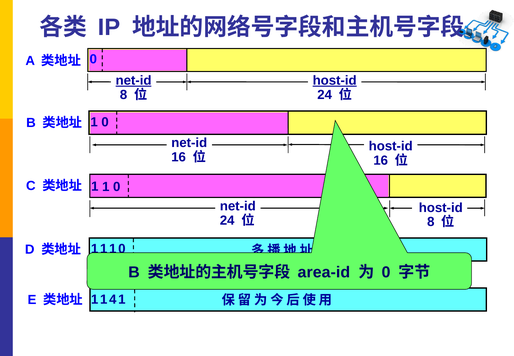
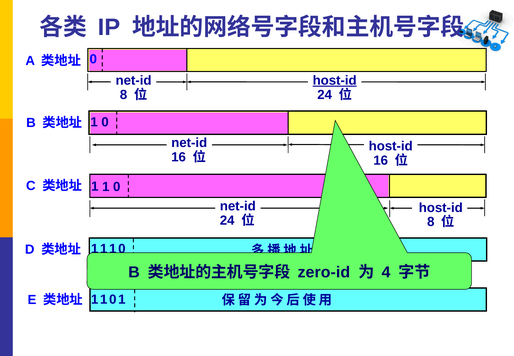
net-id underline: present -> none (134, 80)
area-id: area-id -> zero-id (324, 272)
0: 0 -> 4 (386, 272)
4: 4 -> 0 (113, 299)
